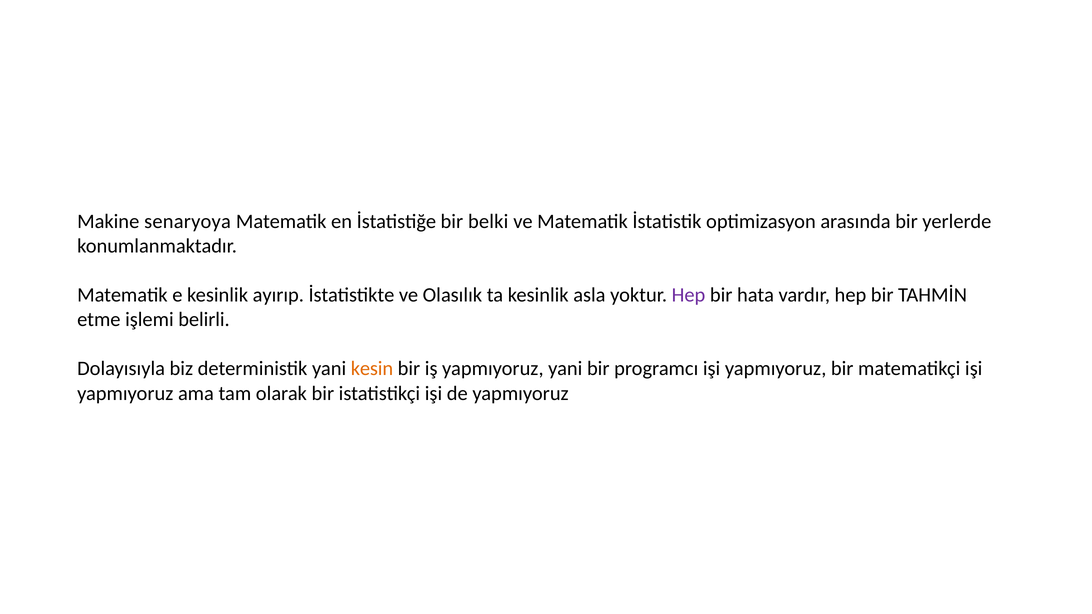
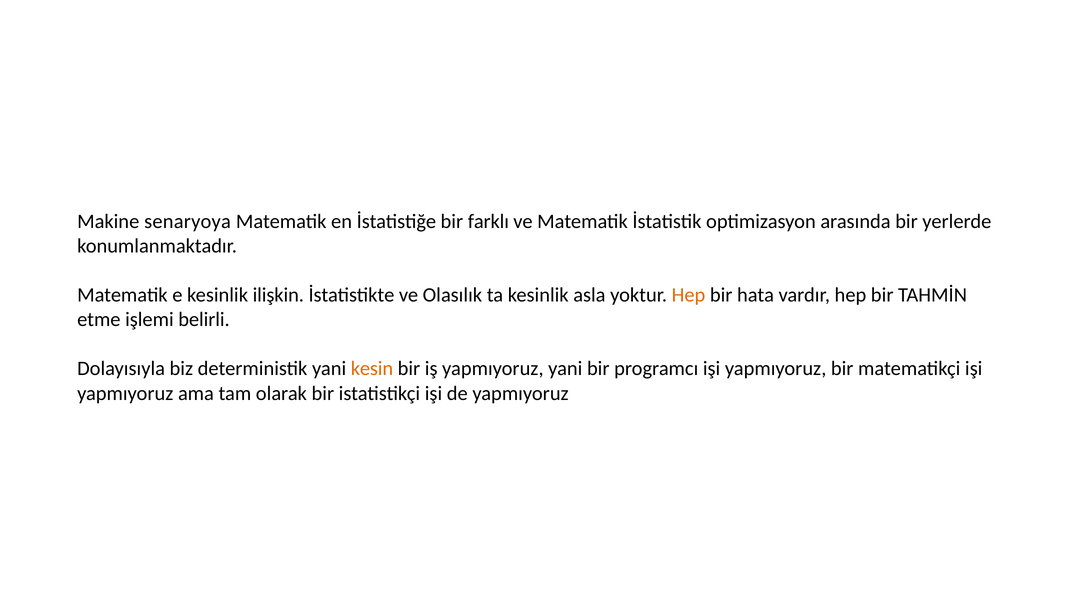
belki: belki -> farklı (488, 221)
ayırıp: ayırıp -> ilişkin (278, 295)
Hep colour: purple -> orange (689, 295)
